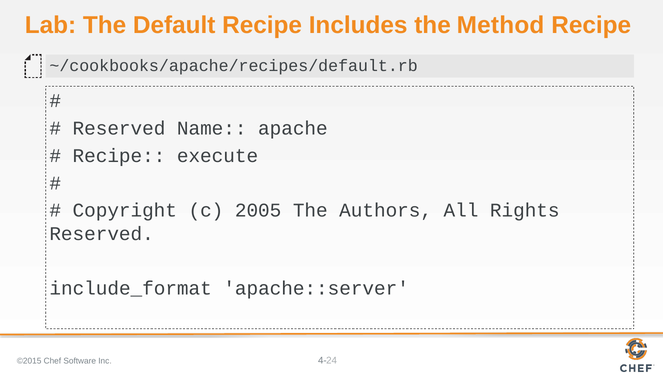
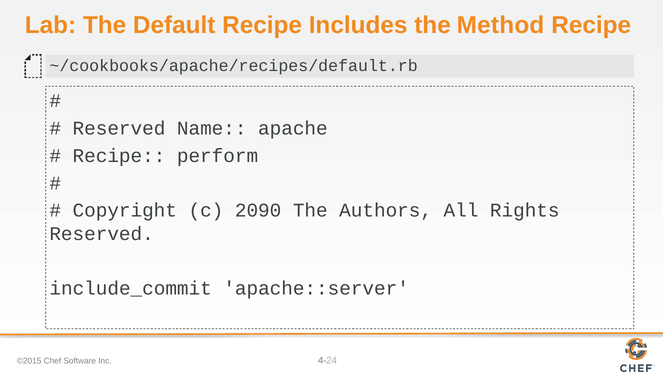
execute: execute -> perform (218, 156)
2005: 2005 -> 2090 (258, 211)
include_format: include_format -> include_commit (131, 288)
